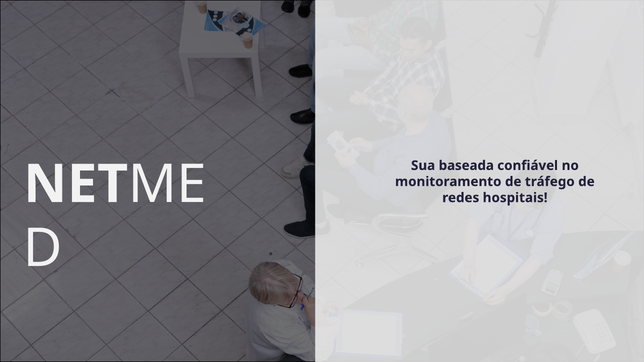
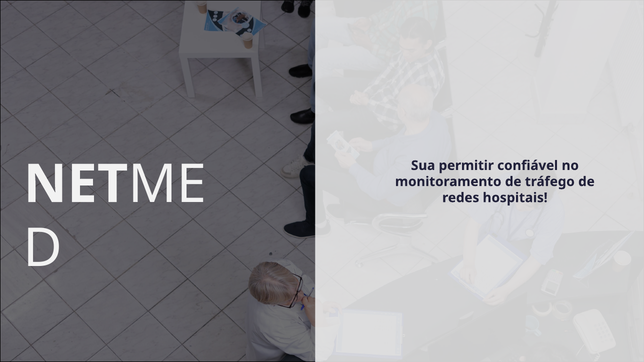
baseada: baseada -> permitir (466, 166)
